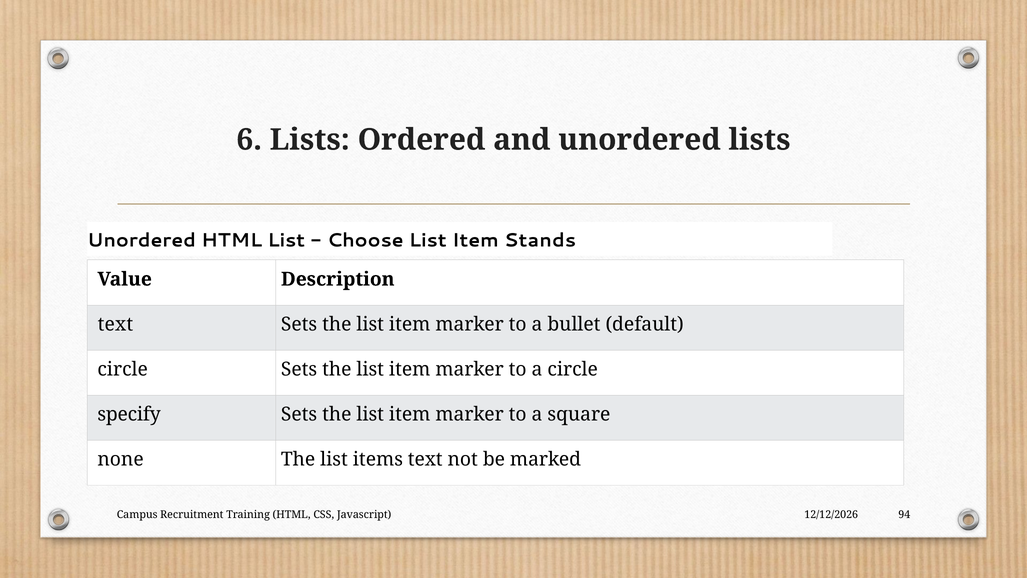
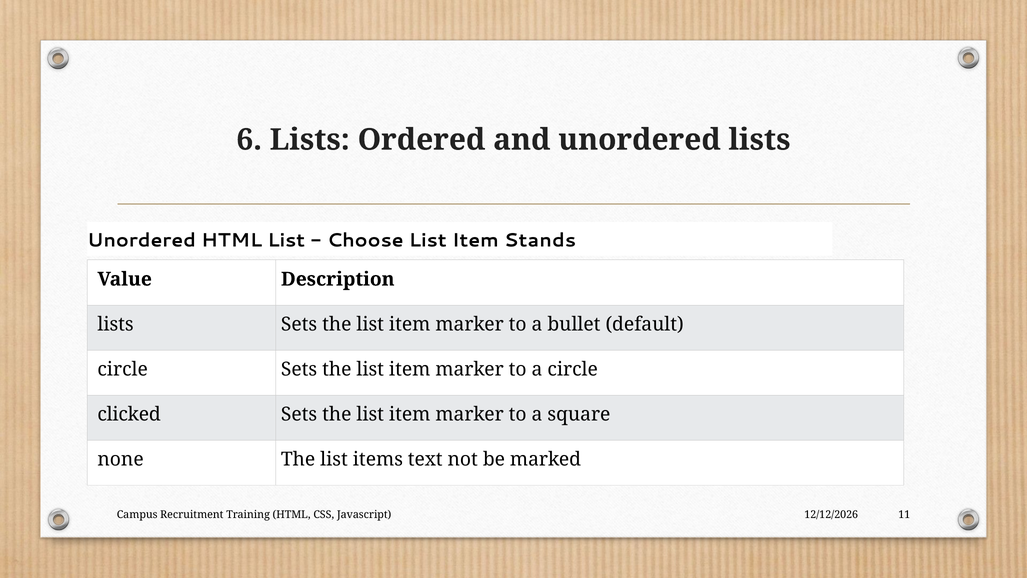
text: text -> lists (116, 324)
specify: specify -> clicked (129, 414)
94: 94 -> 11 (904, 514)
